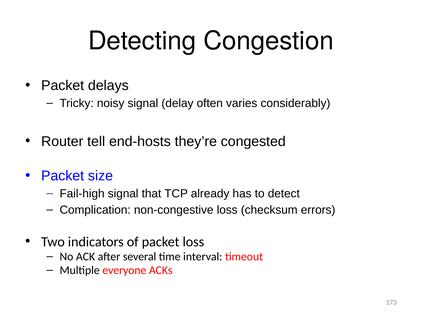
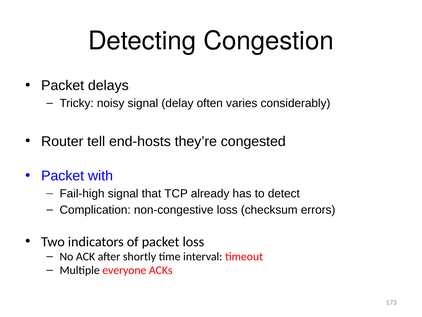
size: size -> with (101, 176)
several: several -> shortly (140, 256)
